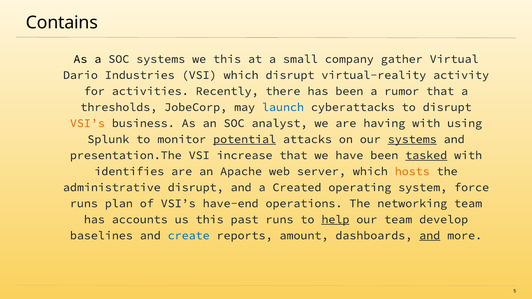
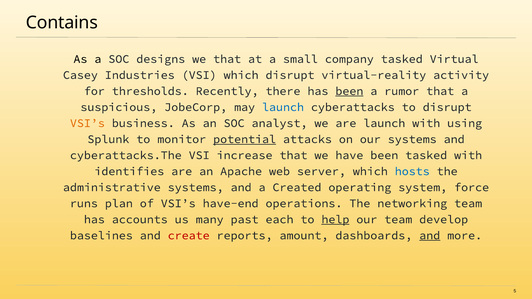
SOC systems: systems -> designs (161, 59)
we this: this -> that (227, 59)
company gather: gather -> tasked (402, 59)
Dario: Dario -> Casey (80, 75)
activities: activities -> thresholds (150, 91)
been underline: none -> present (349, 91)
thresholds: thresholds -> suspicious (119, 107)
are having: having -> launch (384, 123)
systems underline: present -> none (412, 139)
presentation.The: presentation.The -> cyberattacks.The (126, 155)
tasked underline: present -> none (426, 155)
hosts colour: orange -> blue (412, 171)
administrative disrupt: disrupt -> systems (196, 188)
us this: this -> many (210, 220)
past runs: runs -> each (280, 220)
create colour: blue -> red (189, 236)
